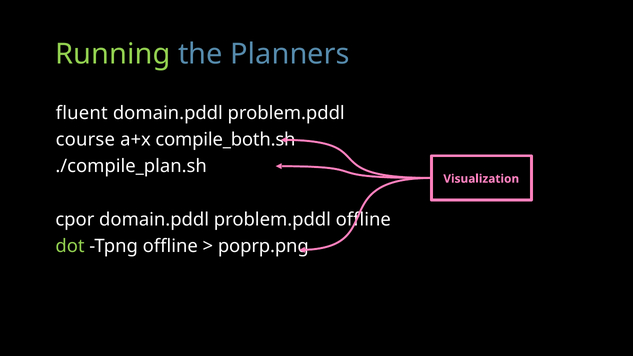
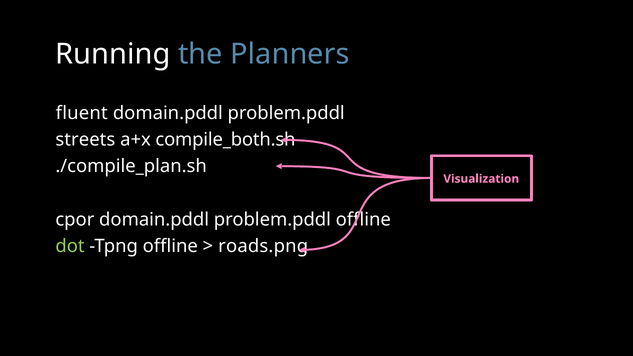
Running colour: light green -> white (113, 54)
course: course -> streets (85, 140)
poprp.png: poprp.png -> roads.png (263, 246)
